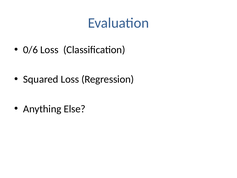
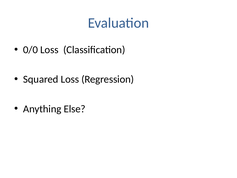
0/6: 0/6 -> 0/0 (30, 50)
